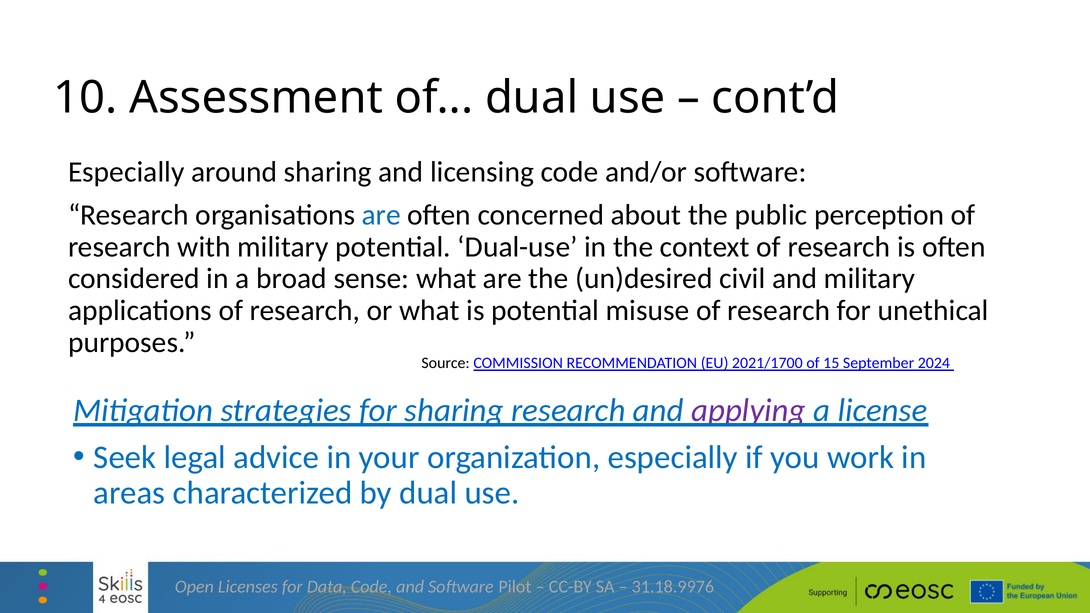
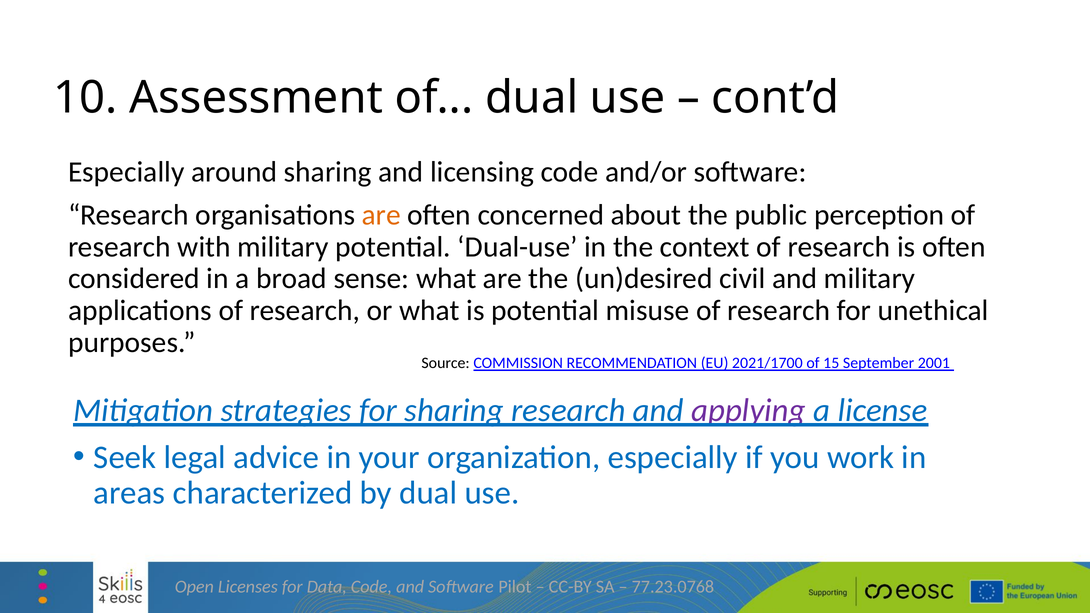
are colour: blue -> orange (381, 215)
2024: 2024 -> 2001 (934, 363)
31.18.9976: 31.18.9976 -> 77.23.0768 (673, 587)
